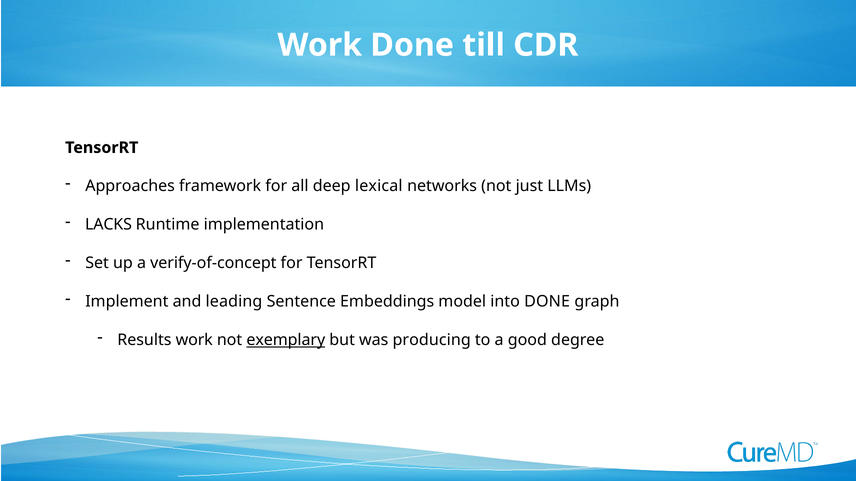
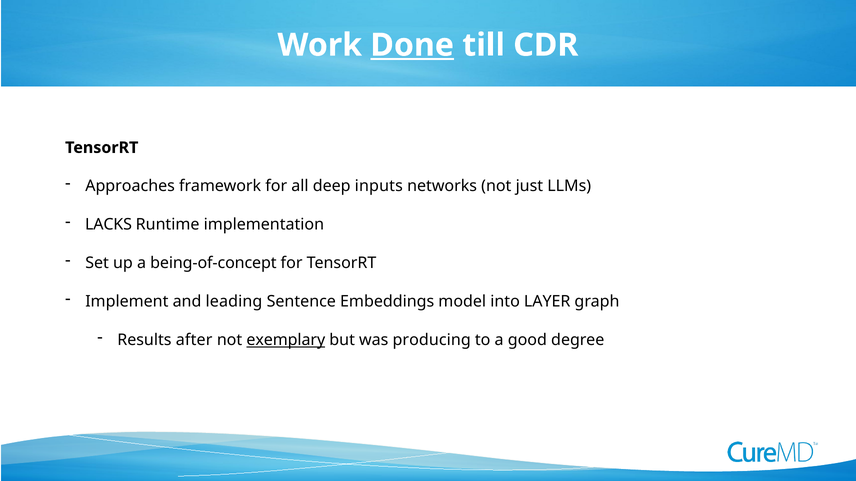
Done underline: none -> present (412, 45)
lexical: lexical -> inputs (379, 186)
verify-of-concept: verify-of-concept -> being-of-concept (213, 263)
into DONE: DONE -> LAYER (547, 302)
Results work: work -> after (194, 340)
